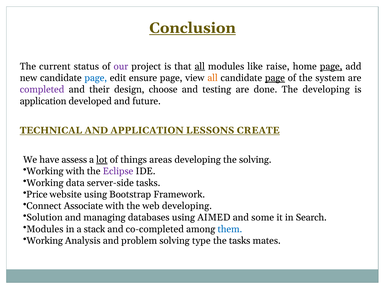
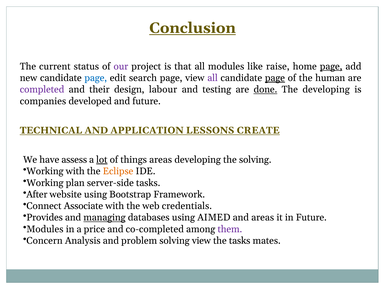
all underline: present -> none (200, 66)
ensure: ensure -> search (143, 78)
all colour: orange -> purple (213, 78)
system: system -> human (330, 78)
choose: choose -> labour (163, 89)
done underline: none -> present (265, 89)
application: application -> companies (43, 101)
Eclipse colour: purple -> orange (118, 171)
data: data -> plan (75, 183)
Price: Price -> After (37, 194)
web developing: developing -> credentials (187, 206)
Solution: Solution -> Provides (45, 217)
managing underline: none -> present (104, 217)
and some: some -> areas (263, 217)
in Search: Search -> Future (311, 217)
stack: stack -> price (94, 229)
them colour: blue -> purple (230, 229)
Working: Working -> Concern (45, 240)
solving type: type -> view (201, 240)
